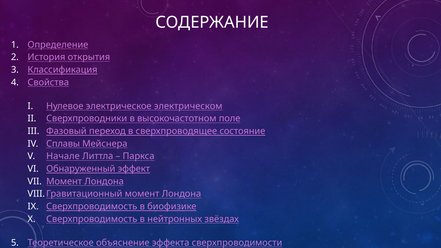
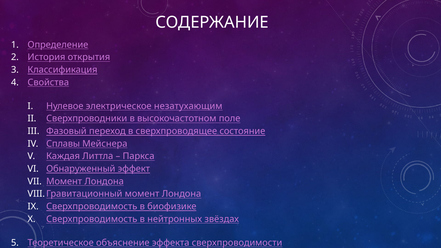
электрическом: электрическом -> незатухающим (188, 106)
Начале: Начале -> Каждая (63, 156)
